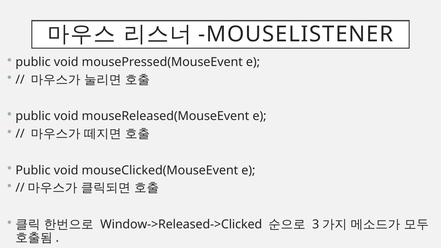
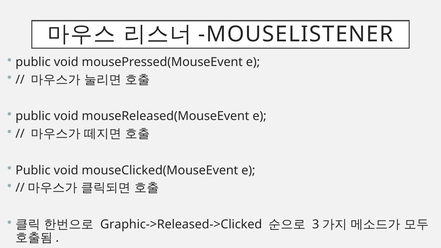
Window->Released->Clicked: Window->Released->Clicked -> Graphic->Released->Clicked (181, 224)
